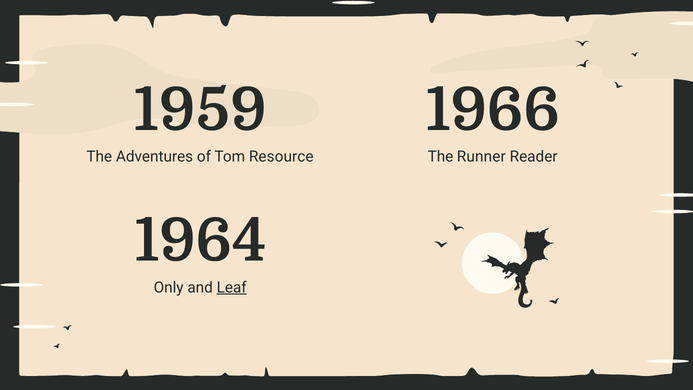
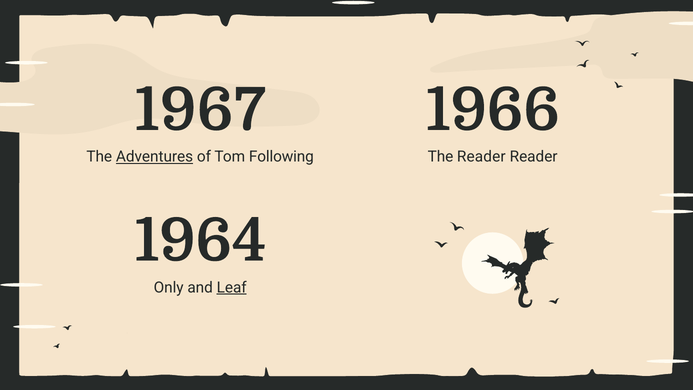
1959: 1959 -> 1967 (200, 110)
Adventures underline: none -> present (155, 157)
Resource: Resource -> Following (281, 157)
The Runner: Runner -> Reader (481, 157)
